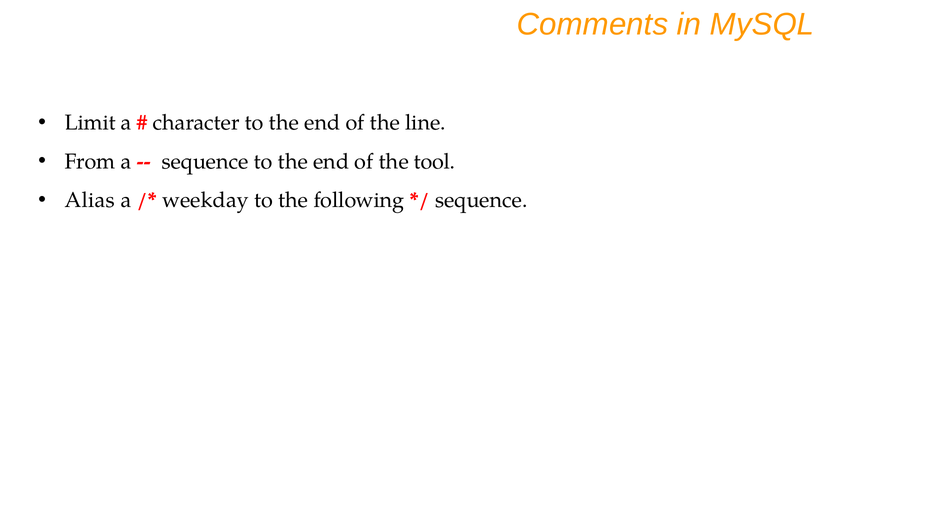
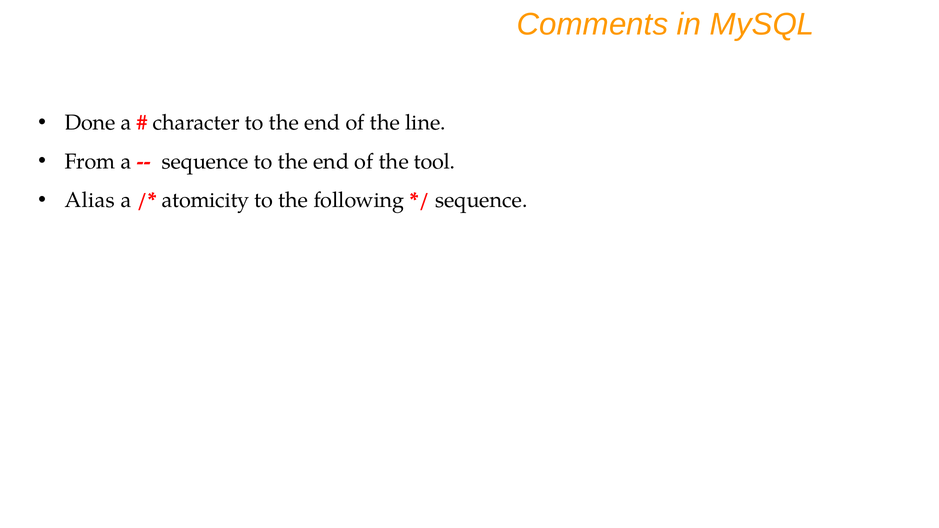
Limit: Limit -> Done (90, 123)
weekday: weekday -> atomicity (206, 200)
